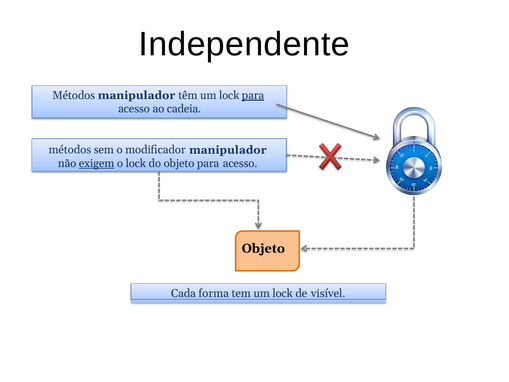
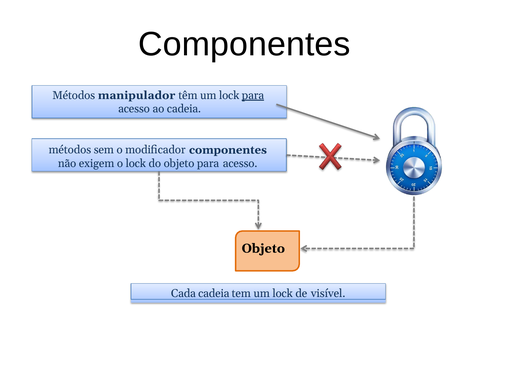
Independente: Independente -> Componentes (244, 44)
modificador manipulador: manipulador -> componentes (228, 150)
exigem underline: present -> none (97, 163)
Cada forma: forma -> cadeia (214, 293)
